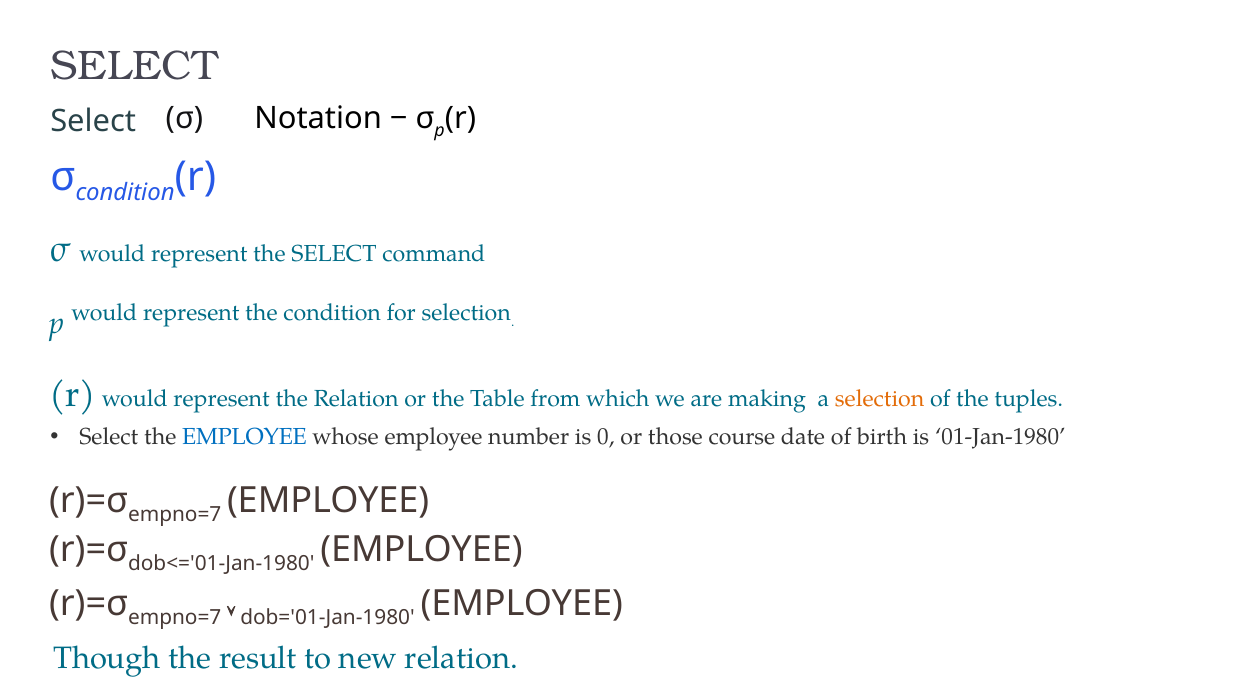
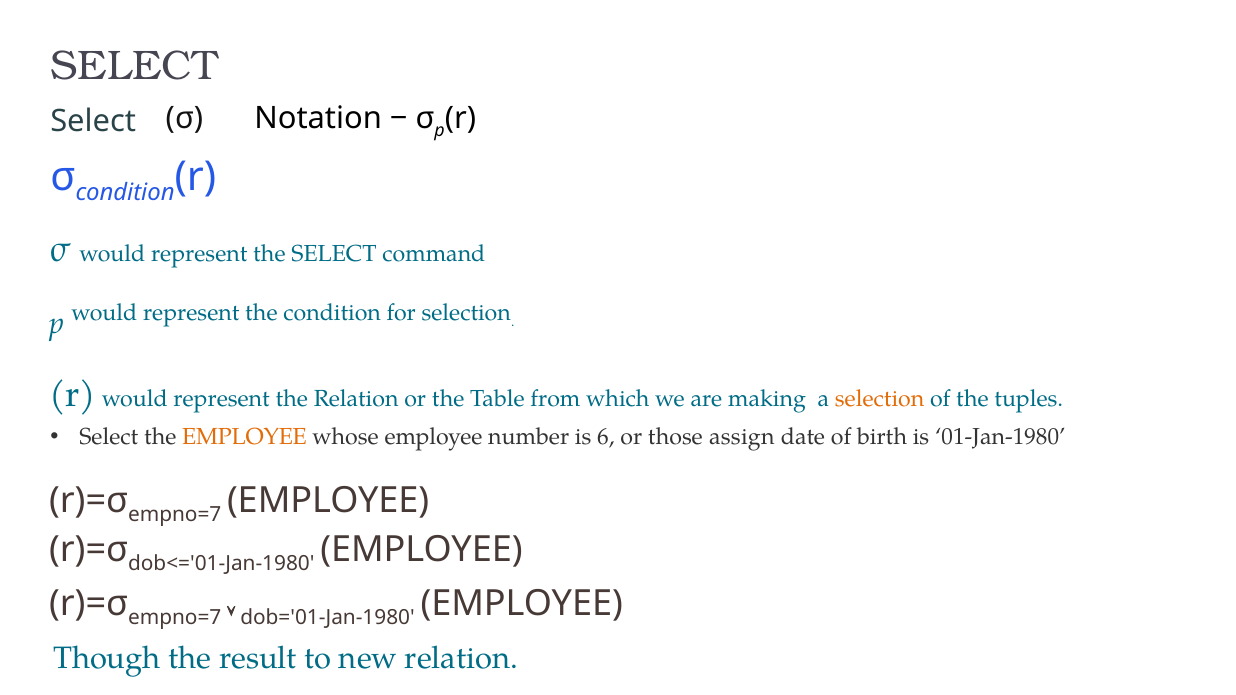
EMPLOYEE colour: blue -> orange (245, 437)
0: 0 -> 6 (606, 437)
course: course -> assign (742, 437)
